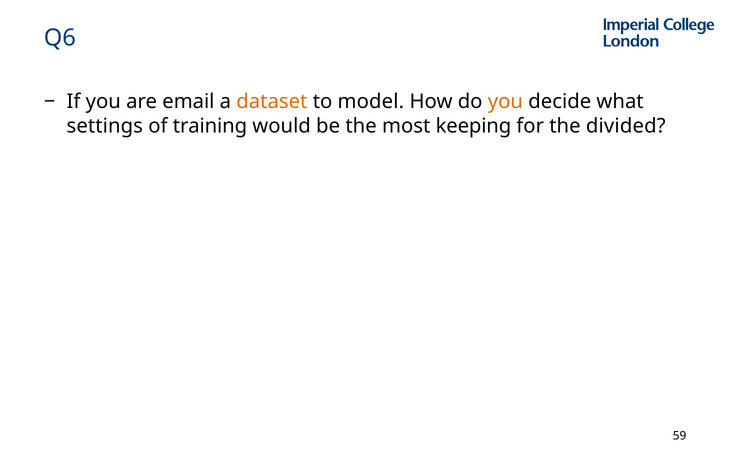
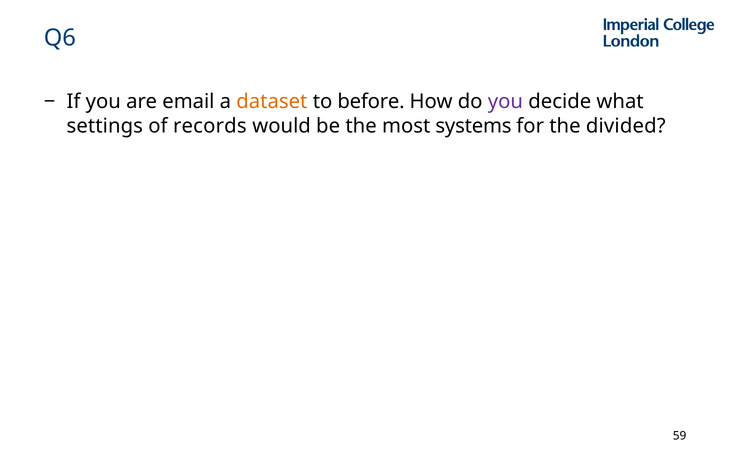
model: model -> before (371, 102)
you colour: orange -> purple (505, 102)
training: training -> records (210, 126)
keeping: keeping -> systems (473, 126)
